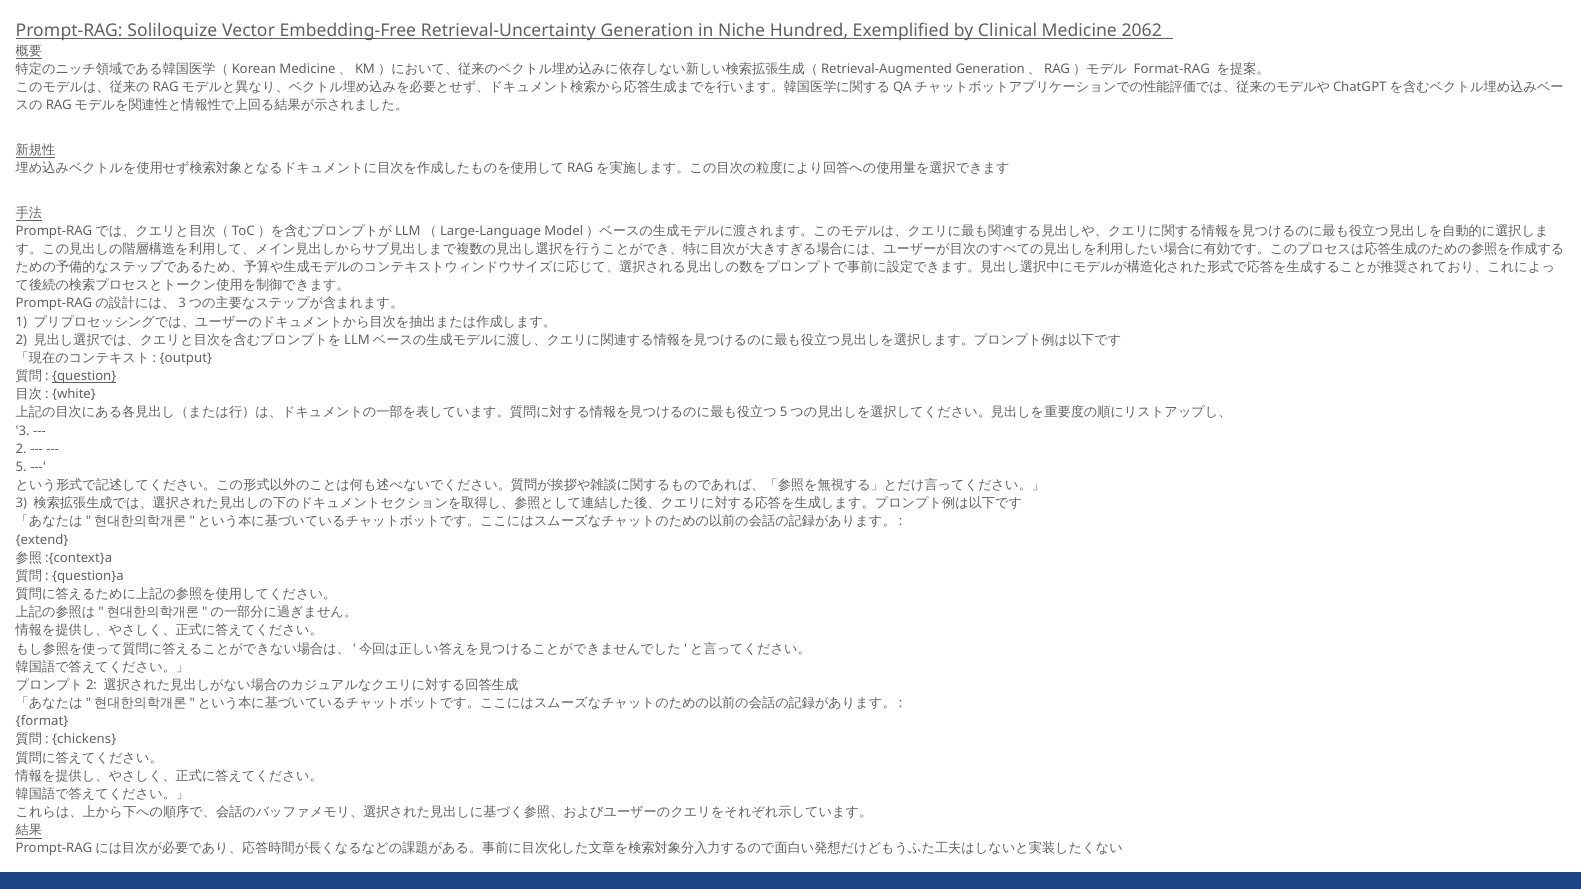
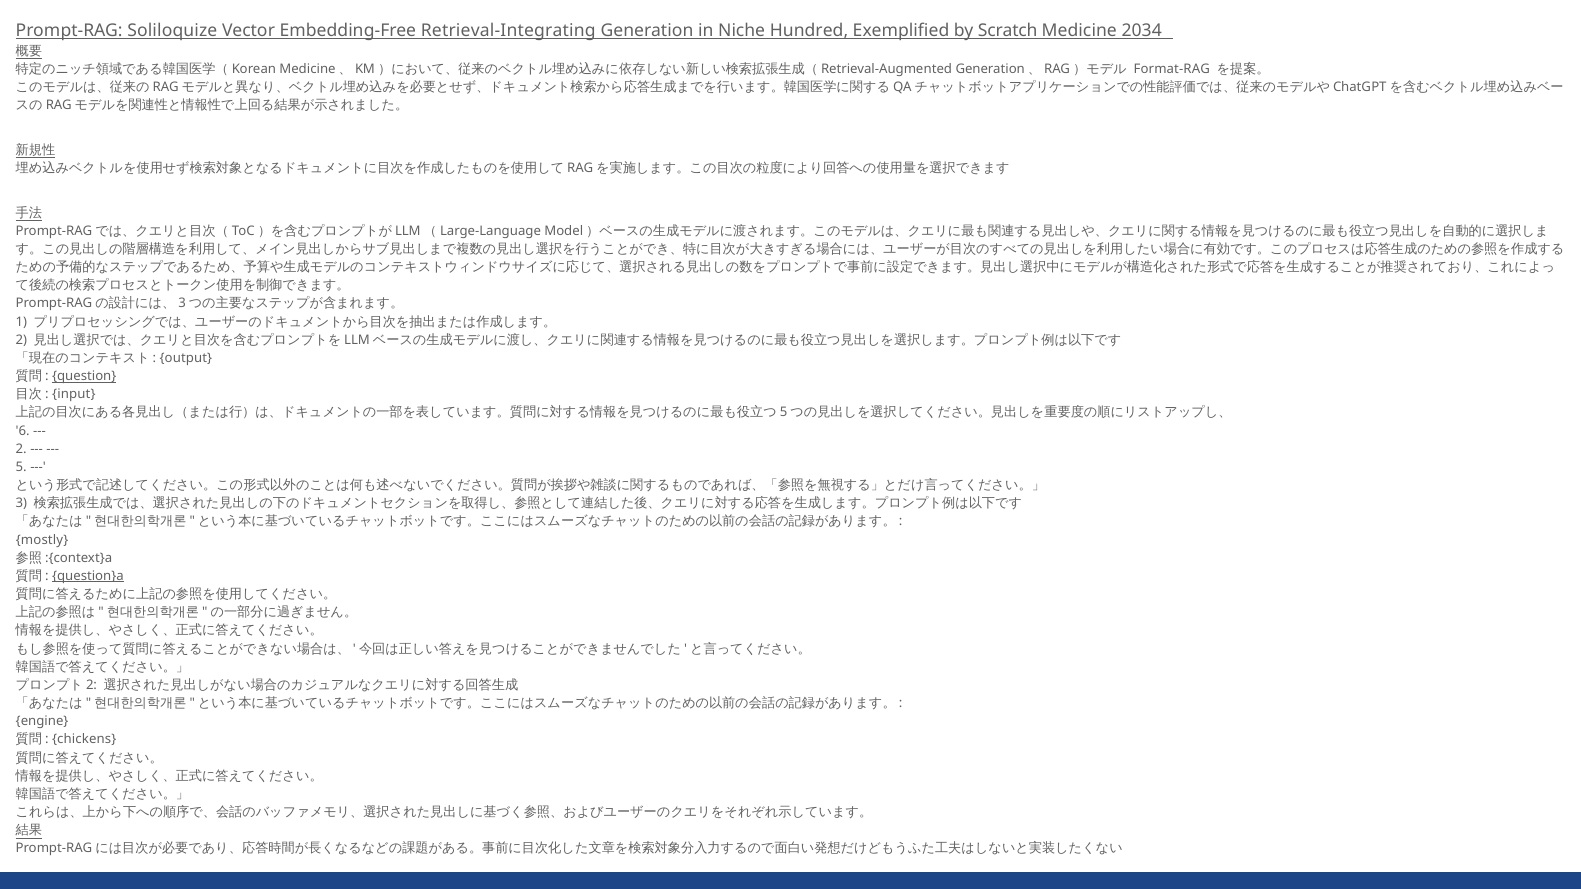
Retrieval-Uncertainty: Retrieval-Uncertainty -> Retrieval-Integrating (508, 31)
Clinical: Clinical -> Scratch (1008, 31)
2062: 2062 -> 2034 (1142, 31)
white: white -> input (74, 395)
3: 3 -> 6 (23, 431)
extend: extend -> mostly (42, 540)
question}a underline: none -> present (88, 576)
format: format -> engine (42, 722)
